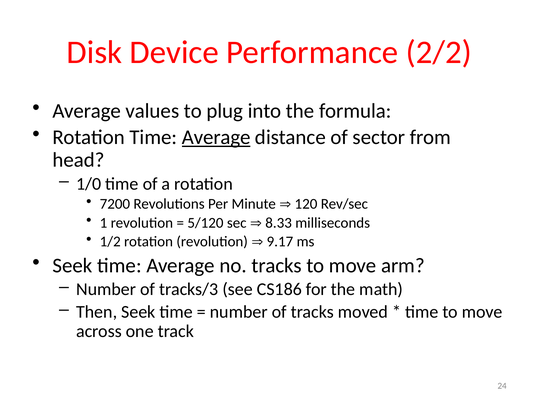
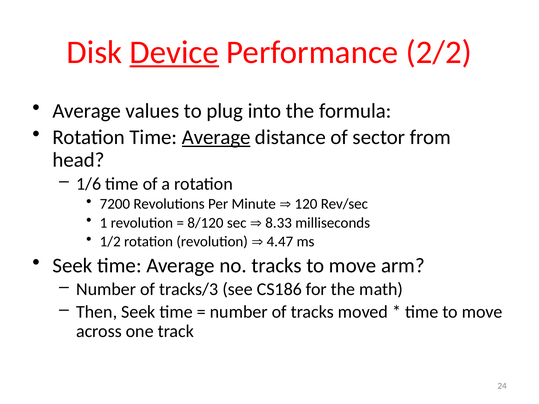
Device underline: none -> present (174, 52)
1/0: 1/0 -> 1/6 (89, 184)
5/120: 5/120 -> 8/120 (205, 223)
9.17: 9.17 -> 4.47 (280, 242)
